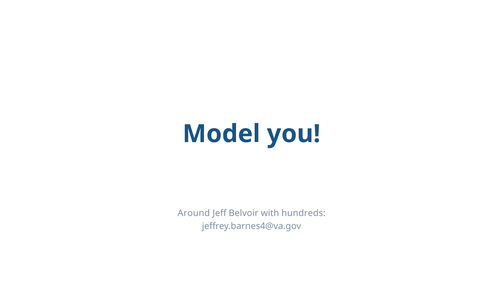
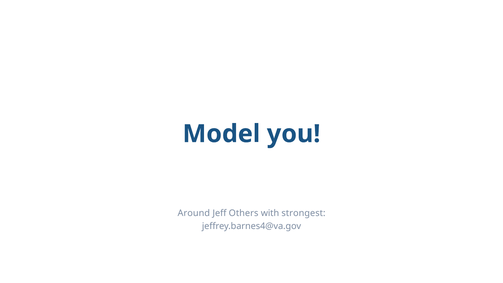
Belvoir: Belvoir -> Others (244, 213)
hundreds: hundreds -> strongest (303, 213)
